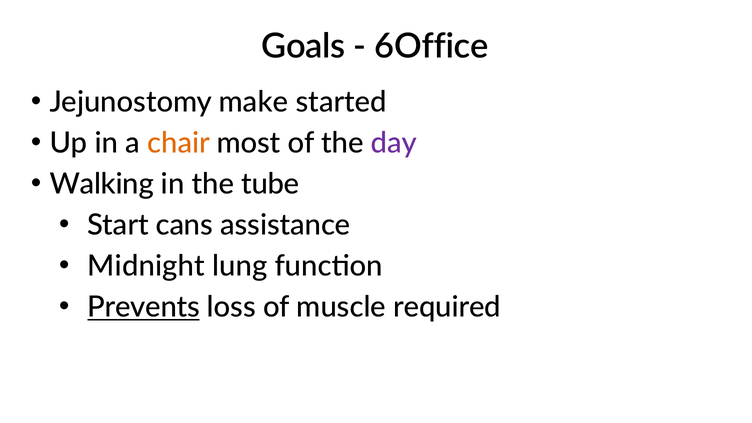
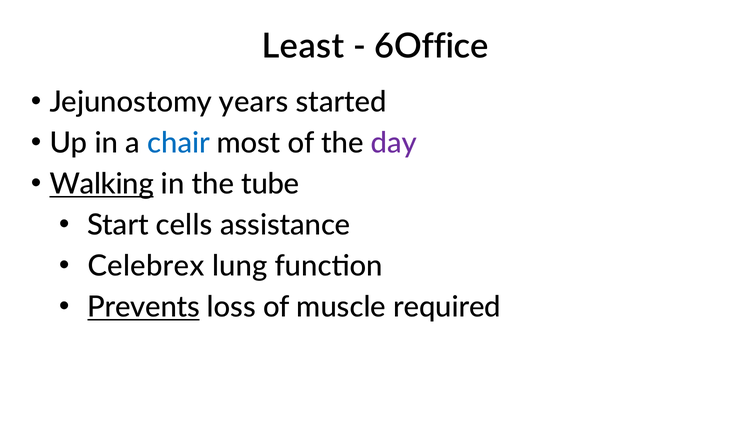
Goals: Goals -> Least (303, 47)
make: make -> years (253, 102)
chair colour: orange -> blue (179, 143)
Walking underline: none -> present (102, 184)
cans: cans -> cells (184, 225)
Midnight: Midnight -> Celebrex (146, 266)
